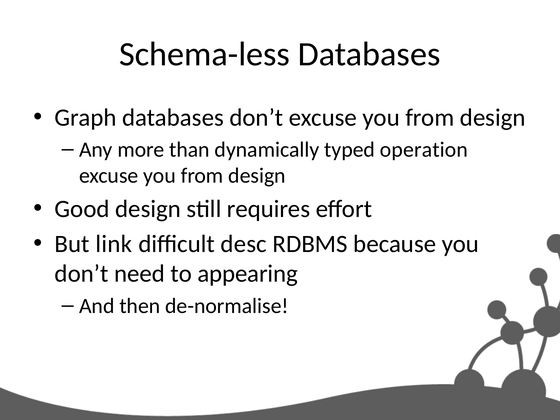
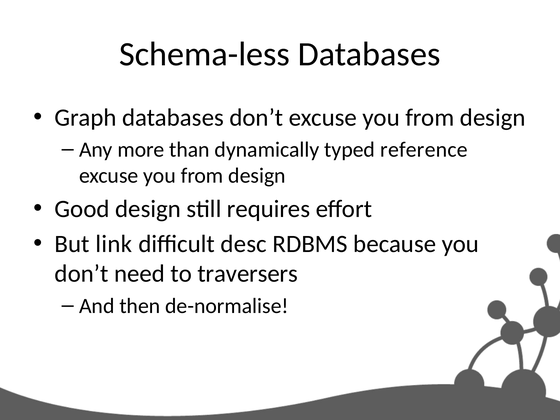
operation: operation -> reference (424, 150)
appearing: appearing -> traversers (248, 274)
